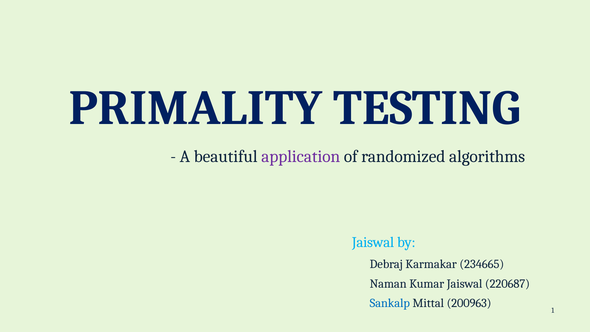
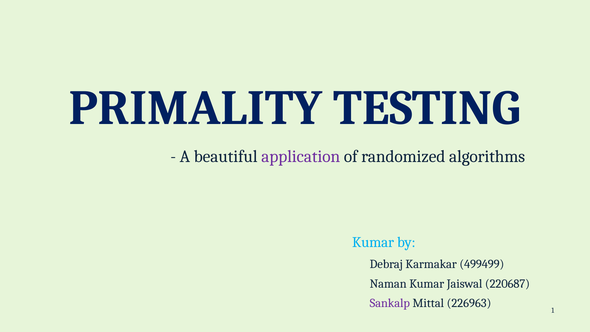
Jaiswal: Jaiswal -> Kumar (373, 242)
234665: 234665 -> 499499 (482, 264)
Sankalp colour: blue -> purple (390, 303)
200963: 200963 -> 226963 (469, 303)
